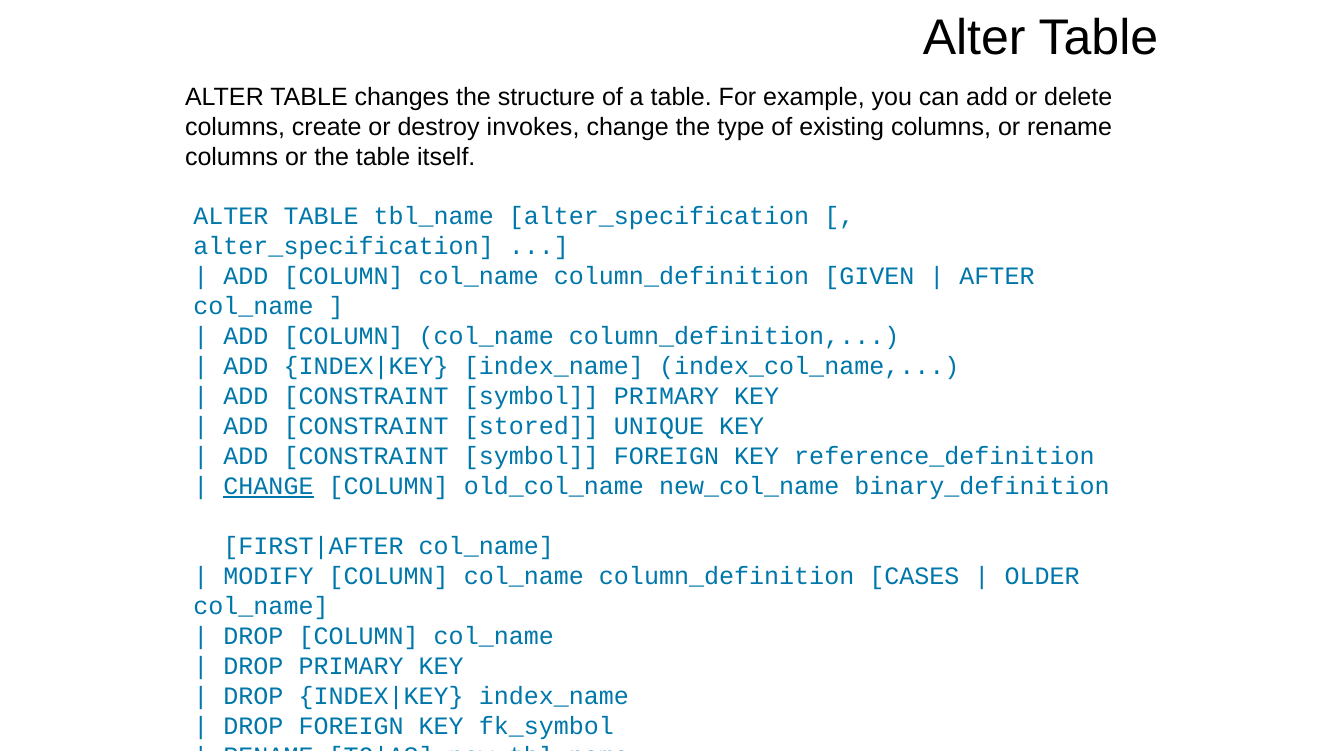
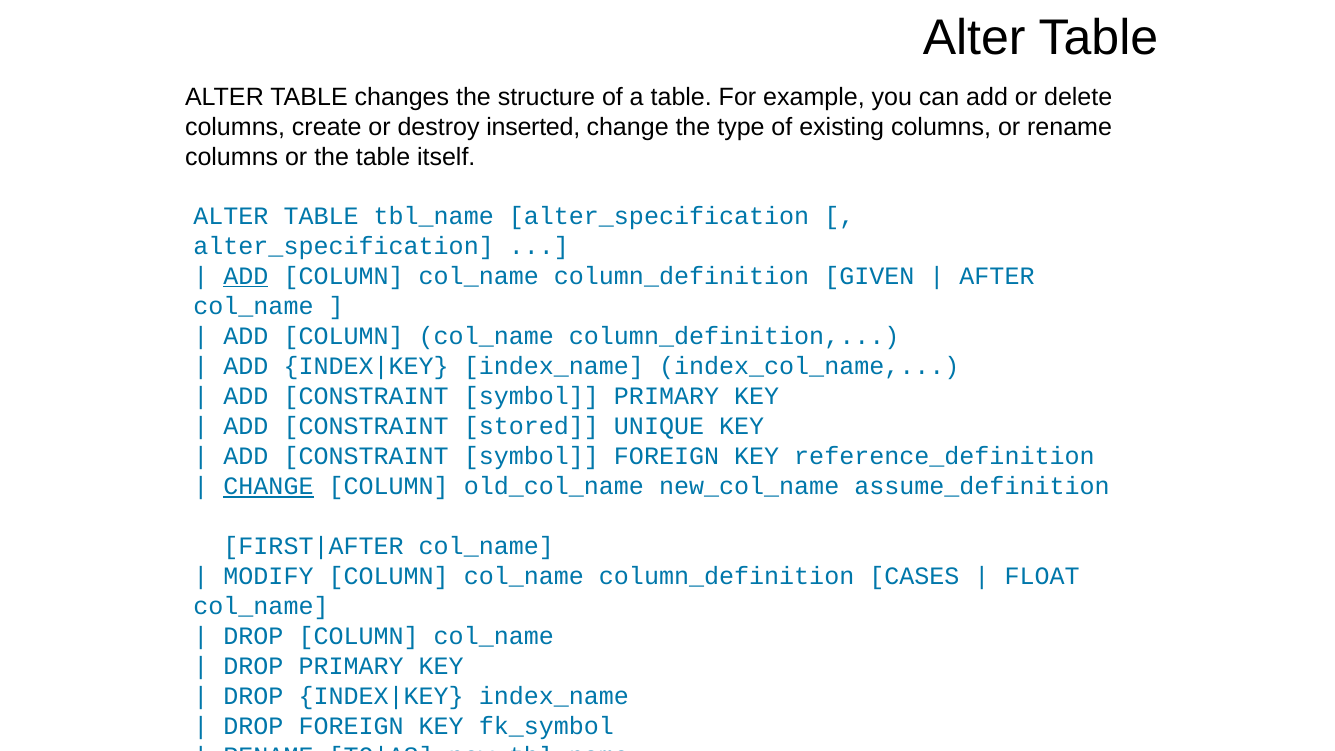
invokes: invokes -> inserted (533, 127)
ADD underline: none -> present (246, 276)
binary_definition: binary_definition -> assume_definition (982, 486)
OLDER: OLDER -> FLOAT (1042, 576)
